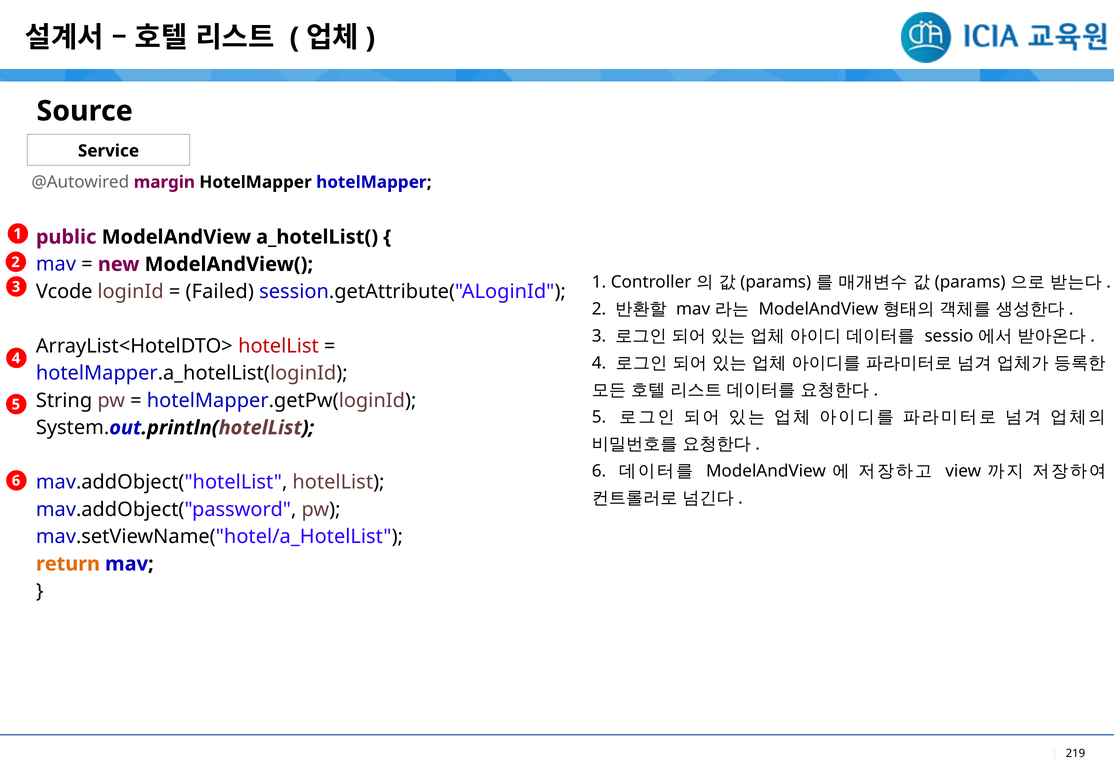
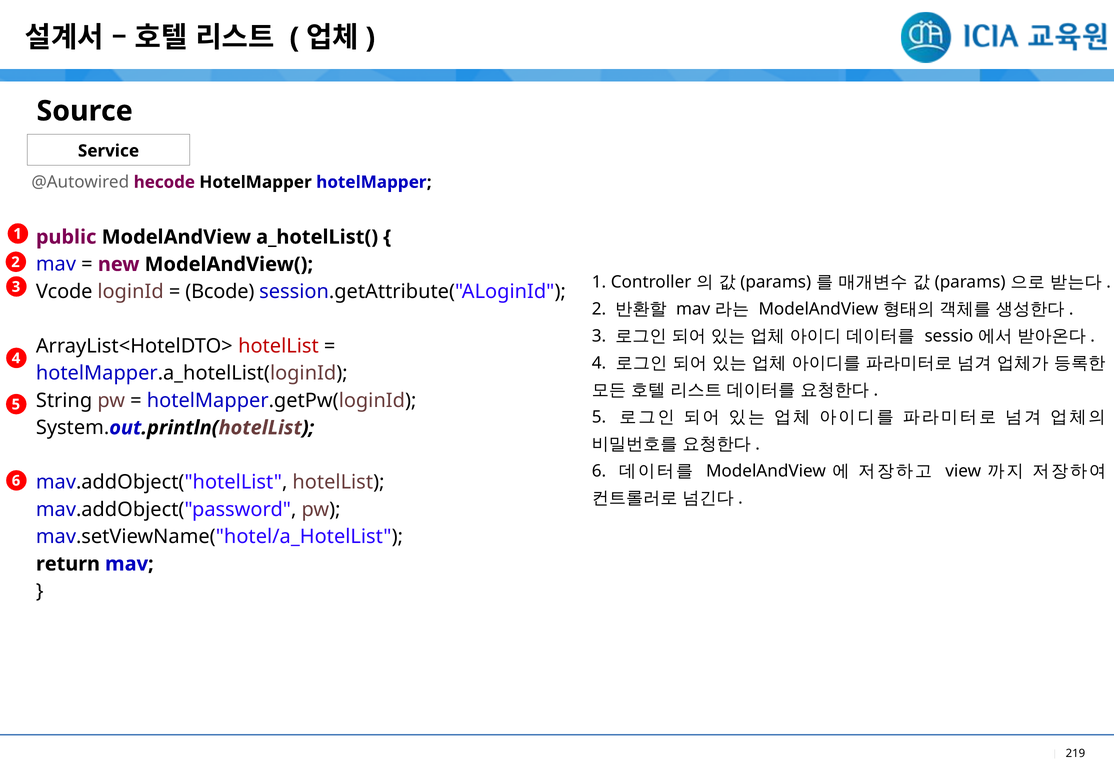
margin: margin -> hecode (164, 182)
Failed: Failed -> Bcode (220, 292)
return colour: orange -> black (68, 564)
